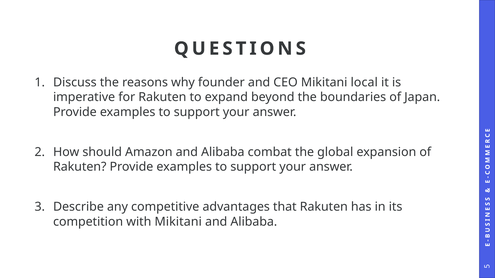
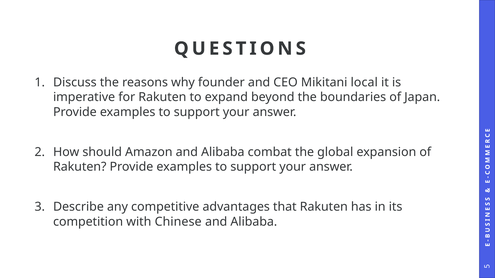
with Mikitani: Mikitani -> Chinese (178, 222)
